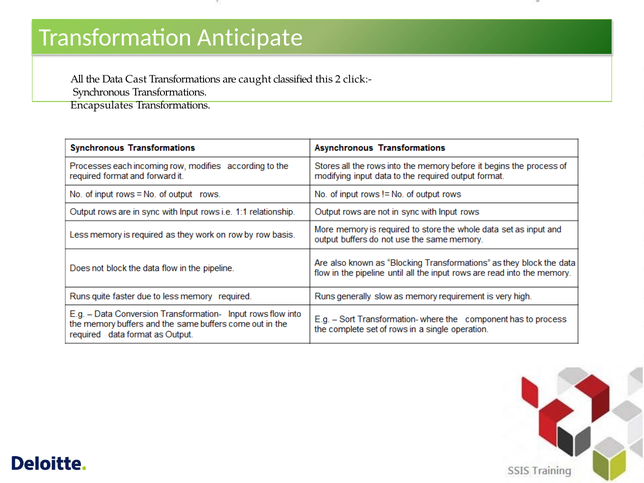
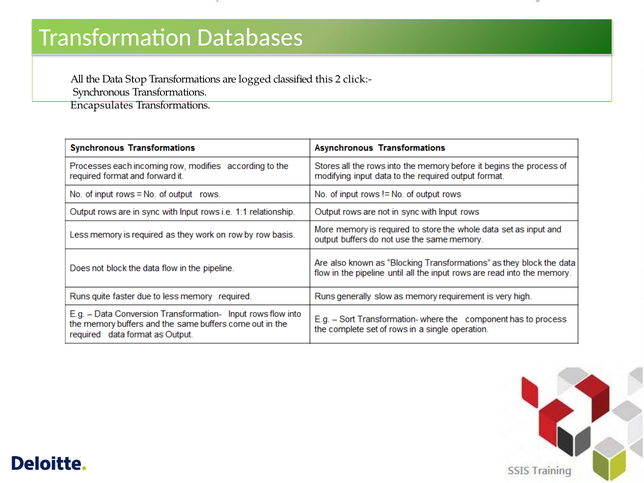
Anticipate: Anticipate -> Databases (250, 38)
Cast: Cast -> Stop (136, 79)
caught: caught -> logged (255, 79)
